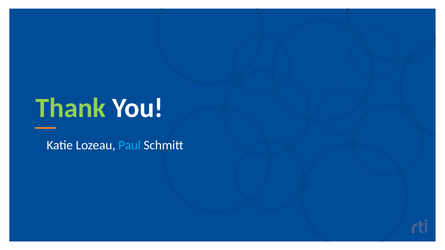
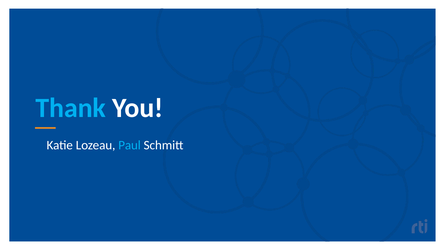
Thank colour: light green -> light blue (71, 108)
